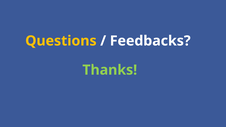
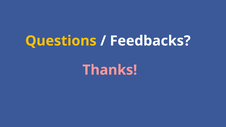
Thanks colour: light green -> pink (110, 70)
